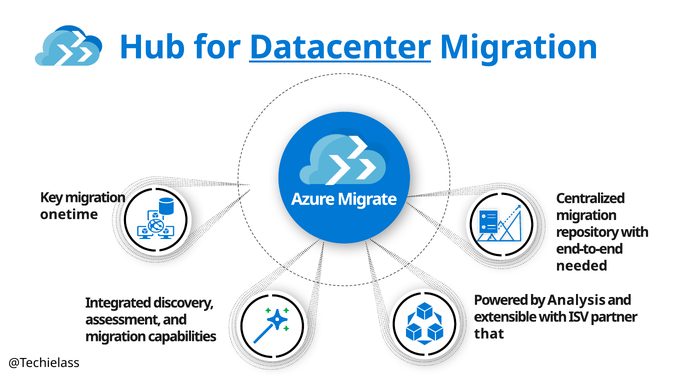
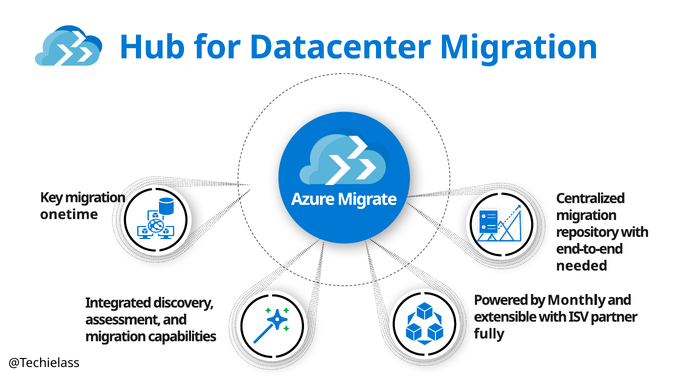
Datacenter underline: present -> none (340, 47)
Analysis: Analysis -> Monthly (577, 300)
that: that -> fully (489, 333)
